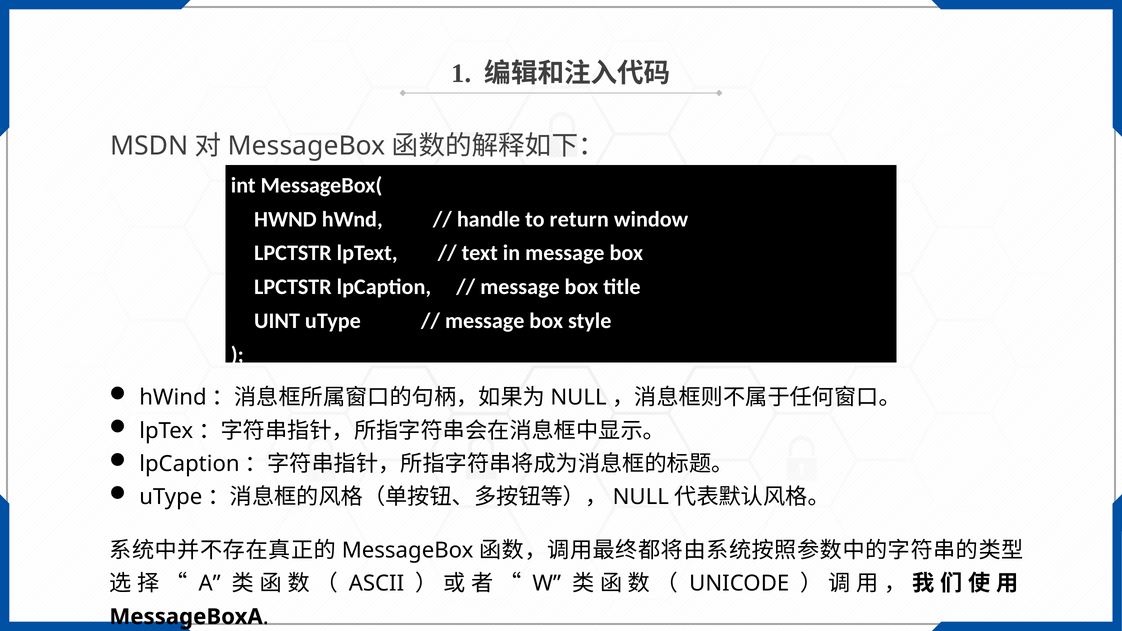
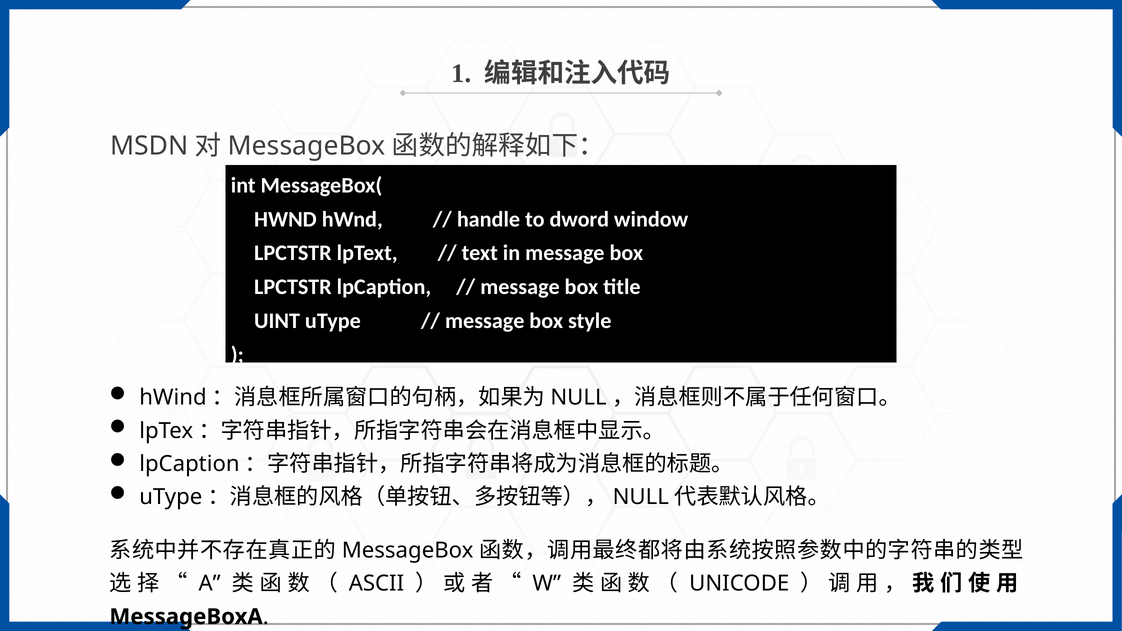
return: return -> dword (579, 219)
